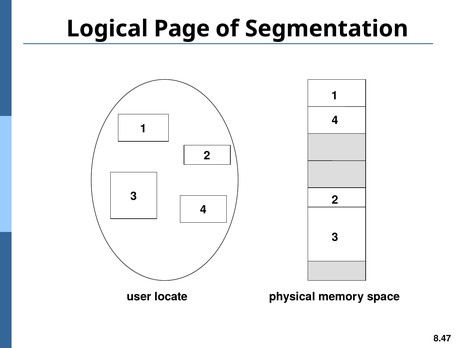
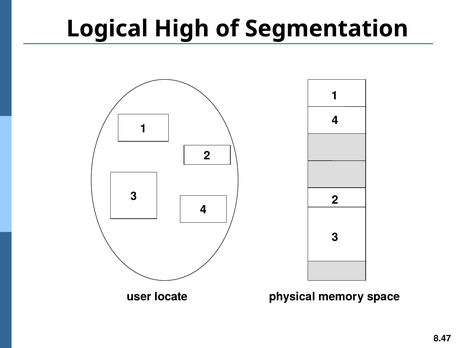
Page: Page -> High (182, 29)
